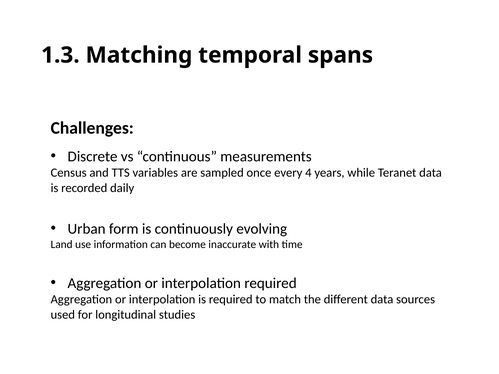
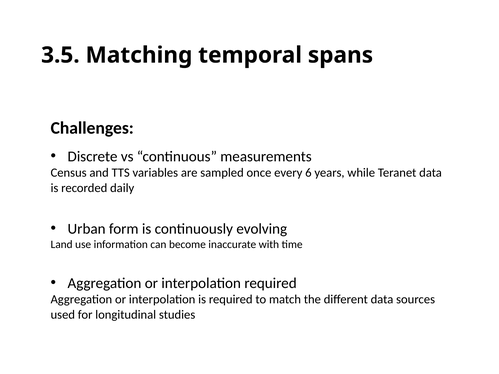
1.3: 1.3 -> 3.5 (60, 55)
4: 4 -> 6 (308, 173)
